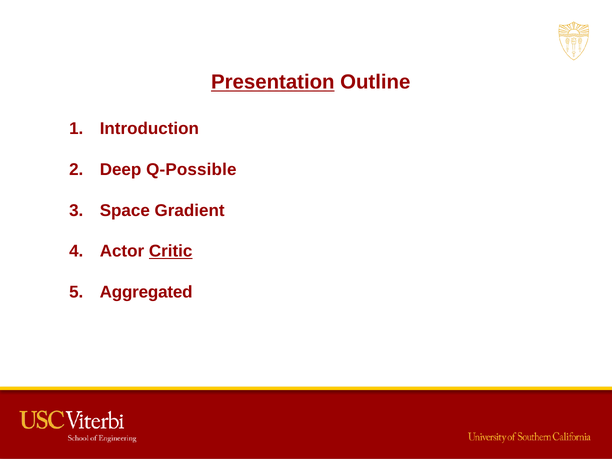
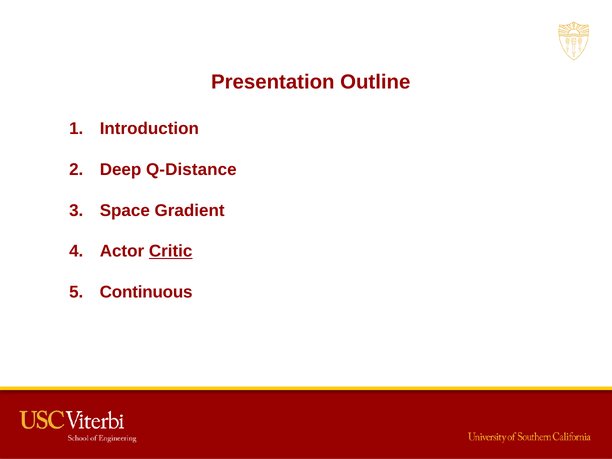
Presentation underline: present -> none (273, 82)
Q-Possible: Q-Possible -> Q-Distance (191, 170)
Aggregated: Aggregated -> Continuous (146, 292)
